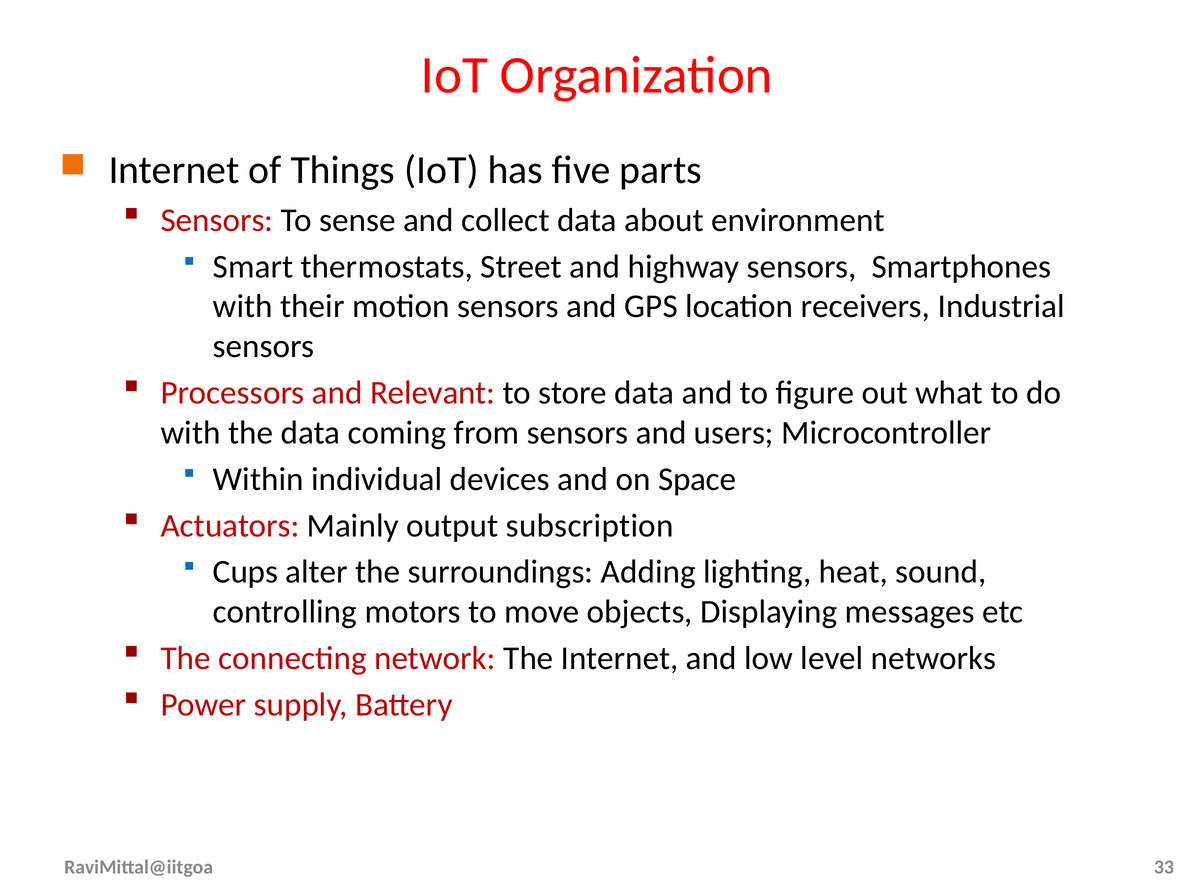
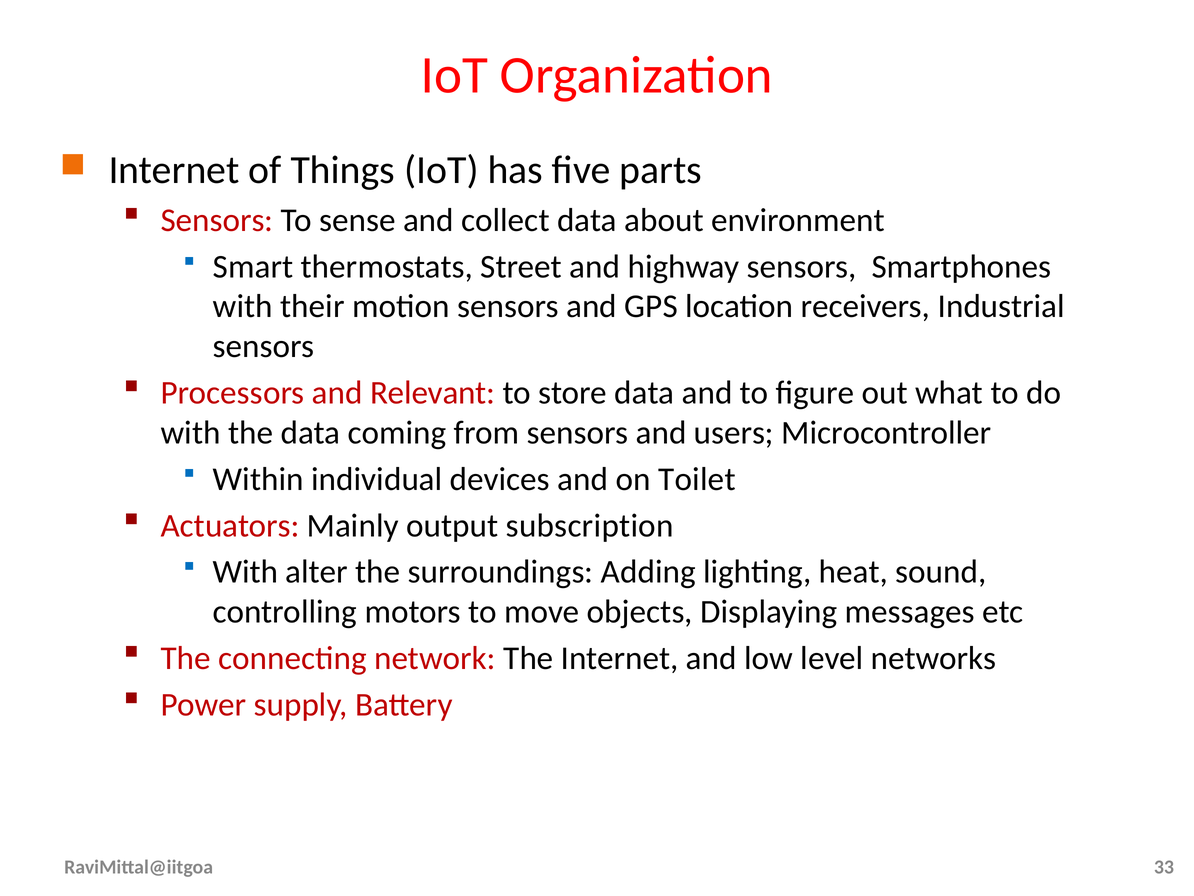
Space: Space -> Toilet (697, 479)
Cups: Cups -> With (246, 572)
